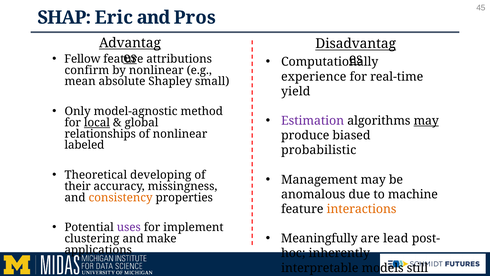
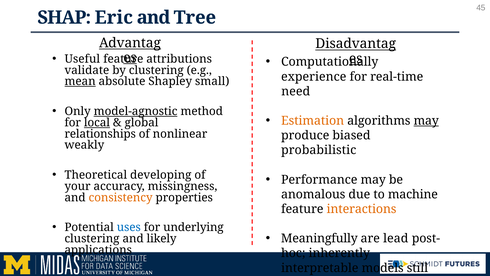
Pros: Pros -> Tree (195, 18)
Fellow: Fellow -> Useful (82, 59)
confirm: confirm -> validate (87, 70)
by nonlinear: nonlinear -> clustering (156, 70)
mean underline: none -> present (80, 81)
yield: yield -> need (296, 91)
model-agnostic underline: none -> present (136, 111)
Estimation colour: purple -> orange (313, 121)
labeled: labeled -> weakly (84, 145)
Management: Management -> Performance (319, 179)
their: their -> your (78, 186)
uses colour: purple -> blue (129, 227)
implement: implement -> underlying (193, 227)
make: make -> likely (162, 238)
